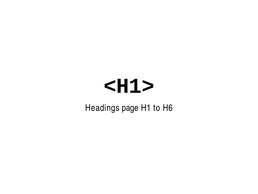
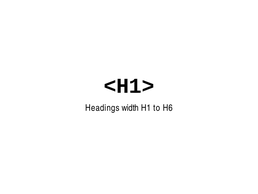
page: page -> width (130, 108)
